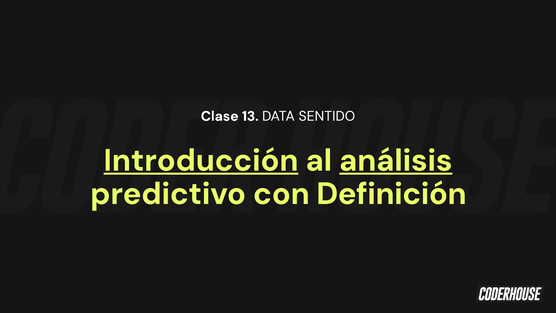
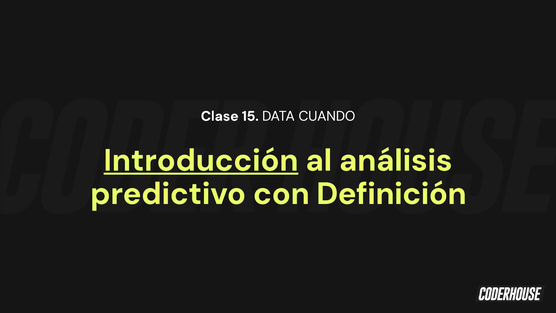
13: 13 -> 15 (250, 116)
SENTIDO: SENTIDO -> CUANDO (327, 116)
análisis underline: present -> none (396, 160)
